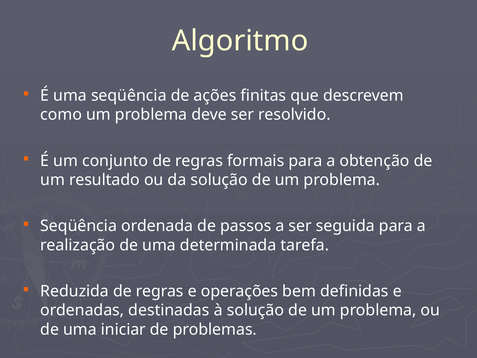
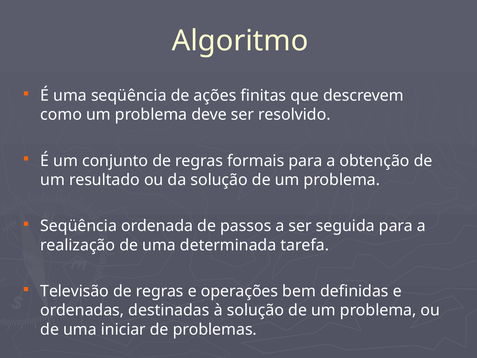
Reduzida: Reduzida -> Televisão (75, 291)
